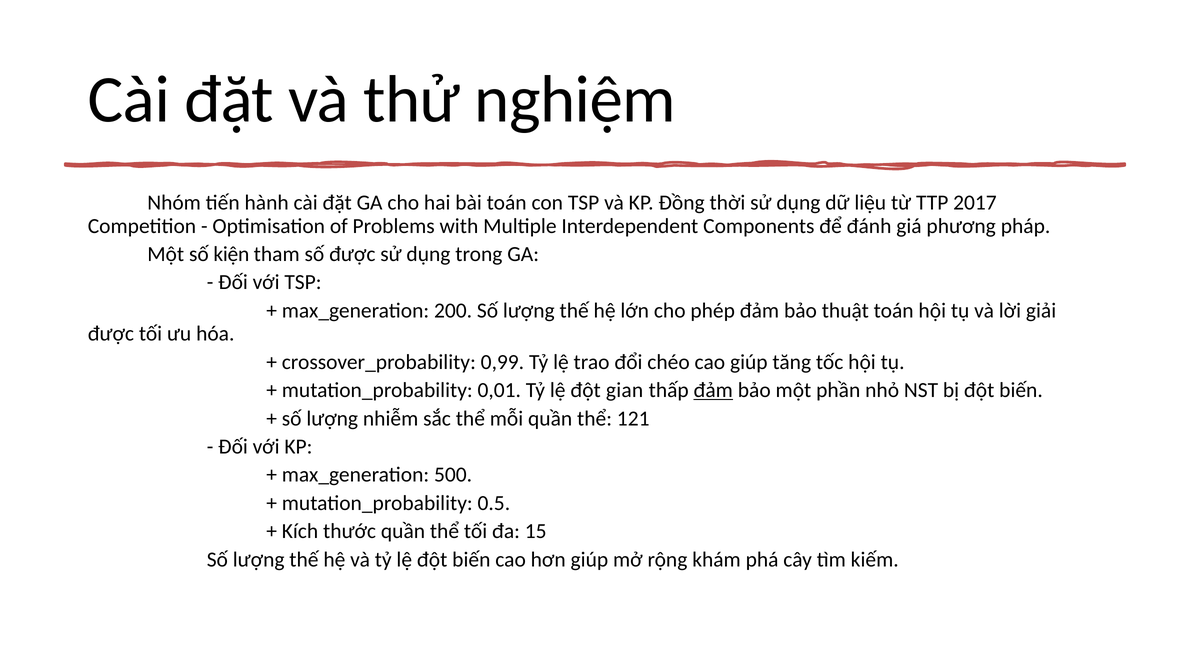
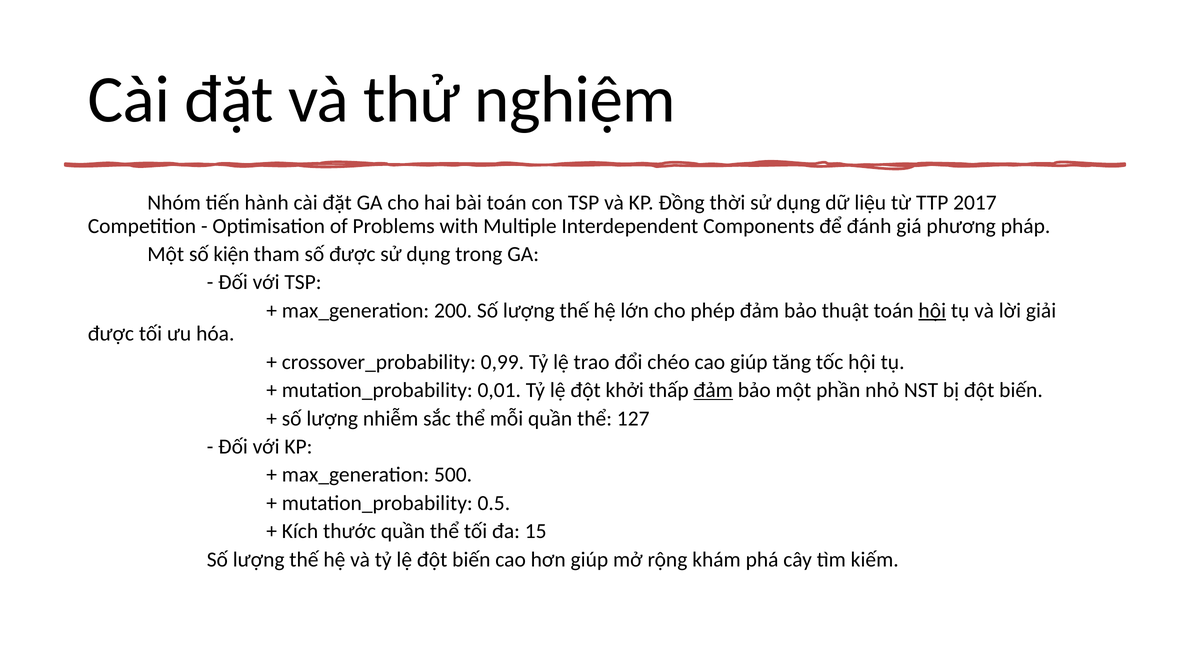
hội underline: none -> present (932, 311)
gian: gian -> khởi (625, 390)
121: 121 -> 127 (633, 419)
